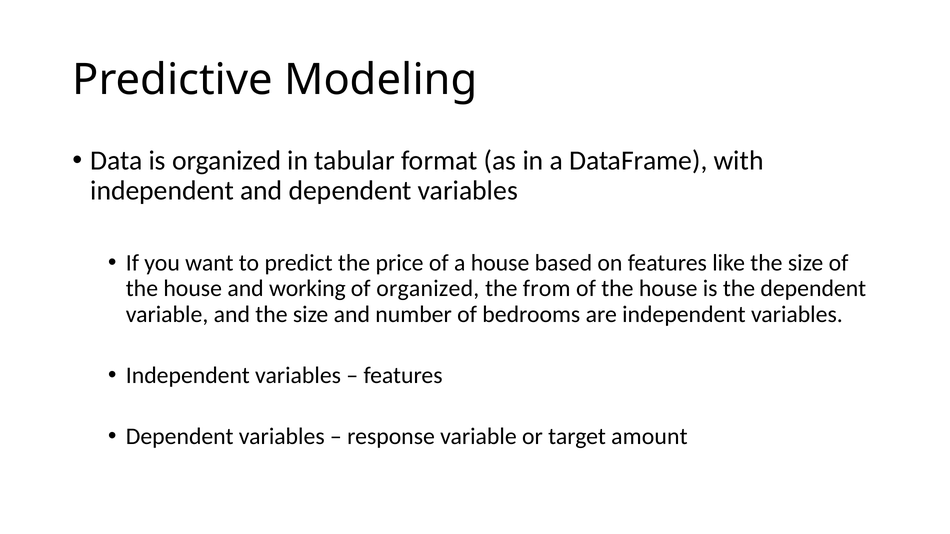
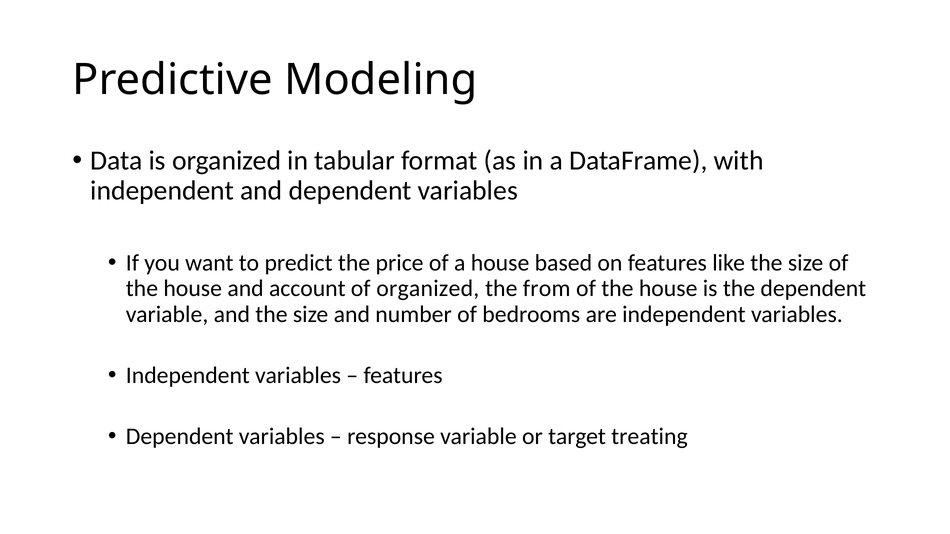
working: working -> account (307, 289)
amount: amount -> treating (649, 437)
